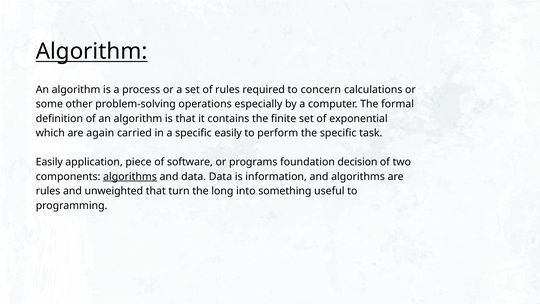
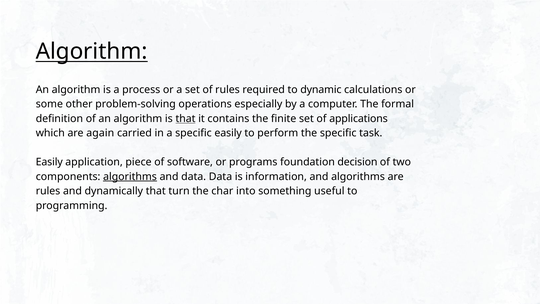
concern: concern -> dynamic (321, 90)
that underline: none -> present (186, 119)
exponential: exponential -> applications (358, 119)
unweighted: unweighted -> dynamically (114, 191)
long: long -> char (222, 191)
